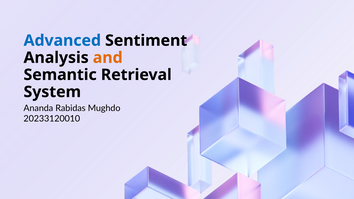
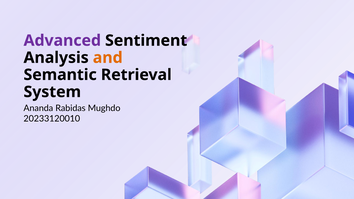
Advanced colour: blue -> purple (62, 41)
